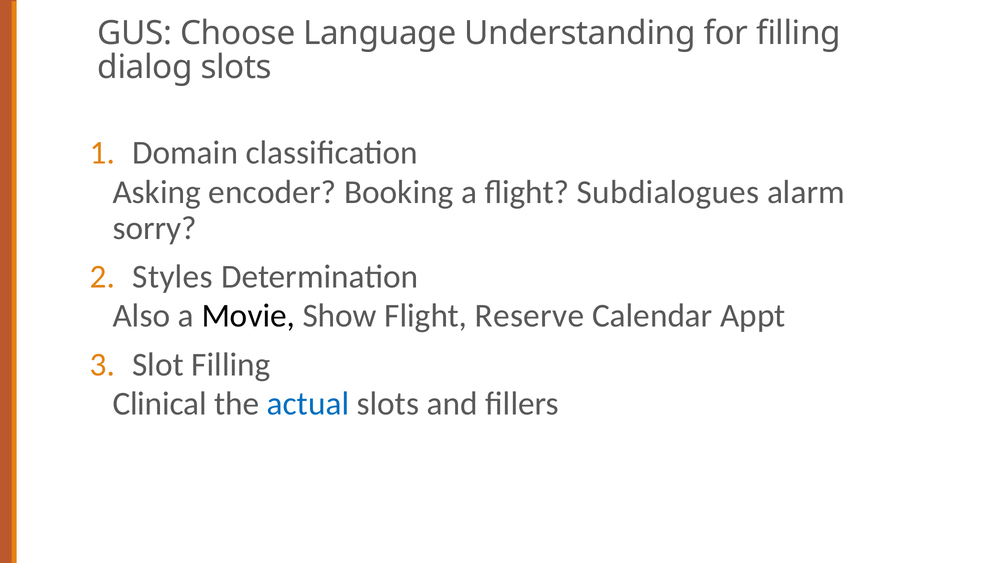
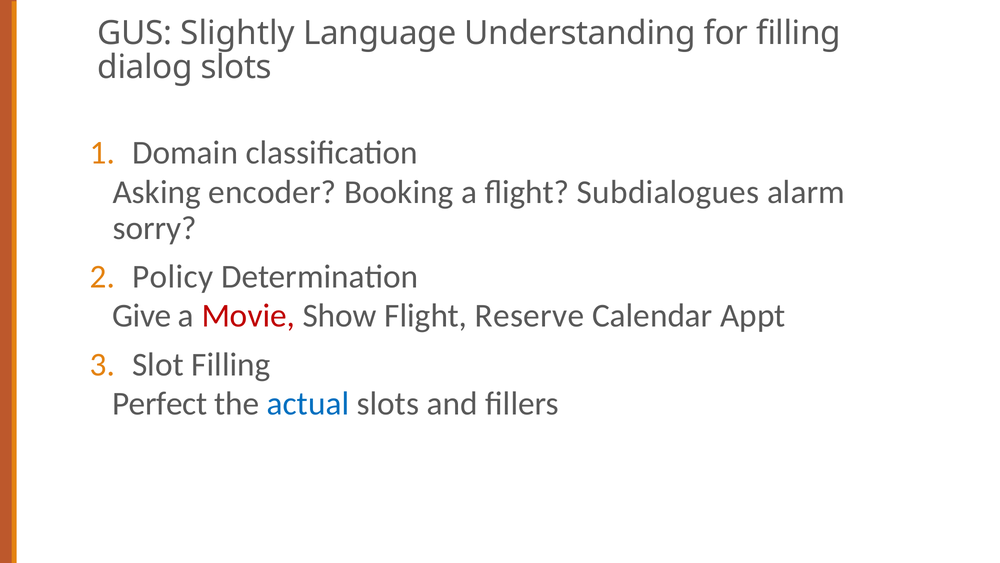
Choose: Choose -> Slightly (238, 33)
Styles: Styles -> Policy (173, 277)
Also: Also -> Give (142, 316)
Movie colour: black -> red (248, 316)
Clinical: Clinical -> Perfect (160, 403)
